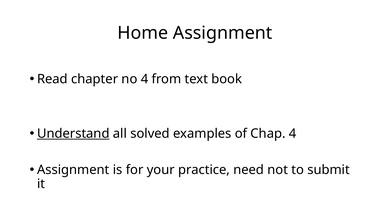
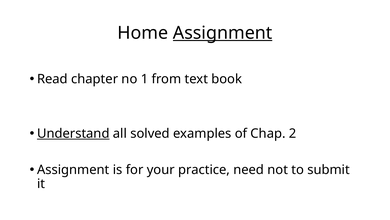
Assignment underline: none -> present (223, 33)
no 4: 4 -> 1 (144, 79)
Chap 4: 4 -> 2 (293, 133)
